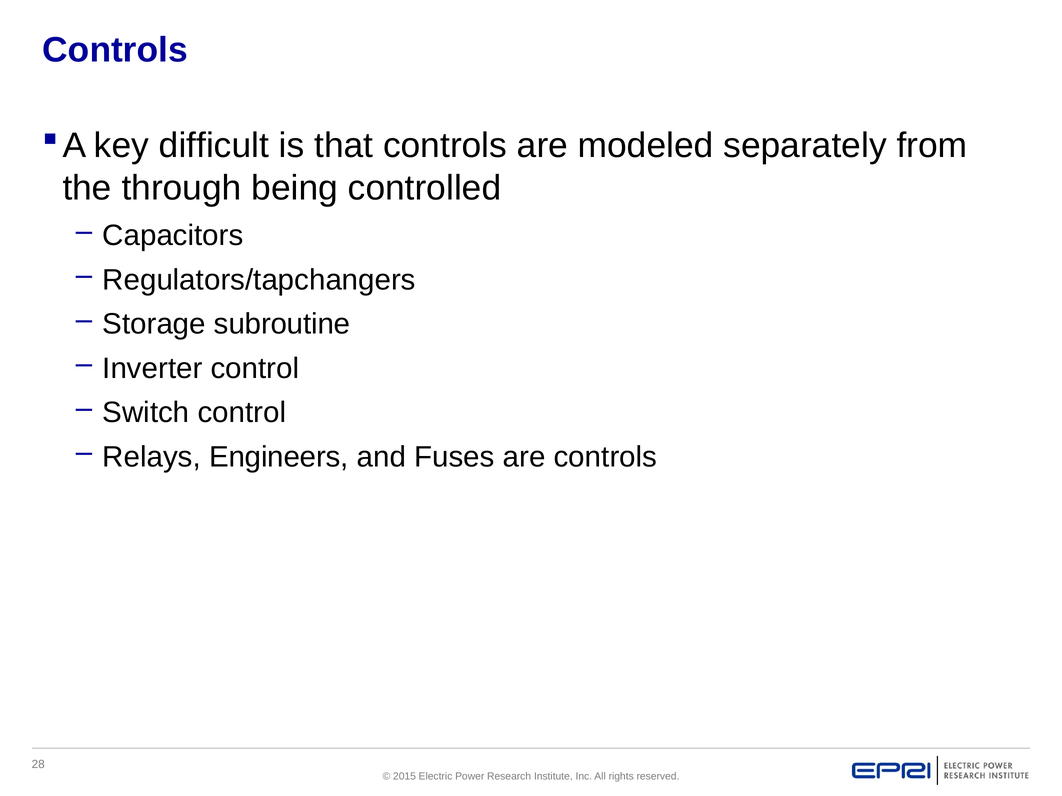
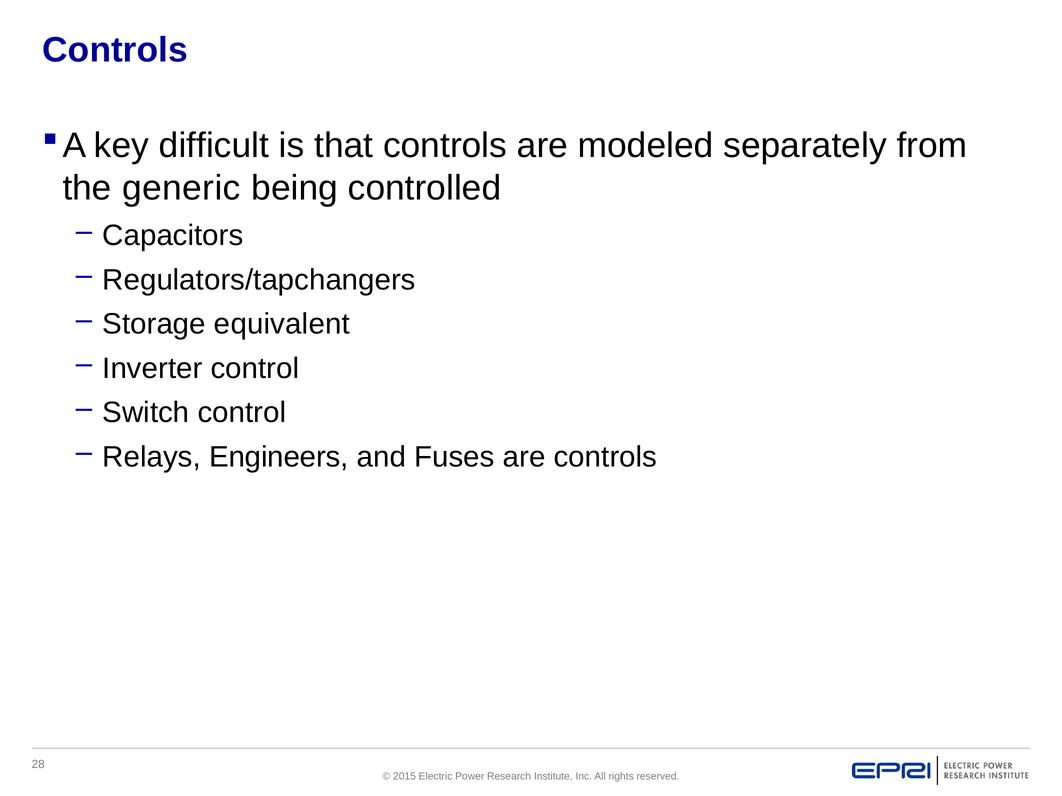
through: through -> generic (181, 188)
subroutine: subroutine -> equivalent (282, 324)
